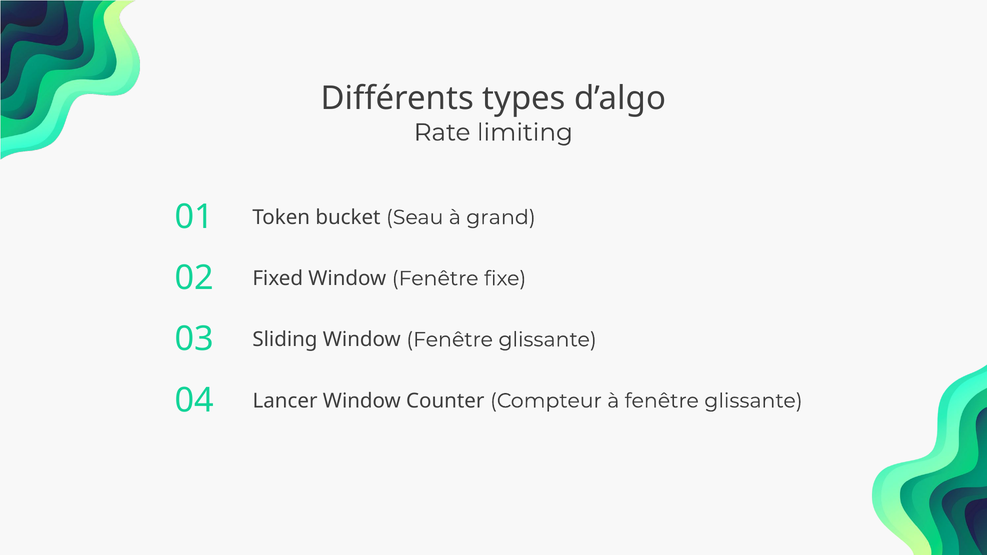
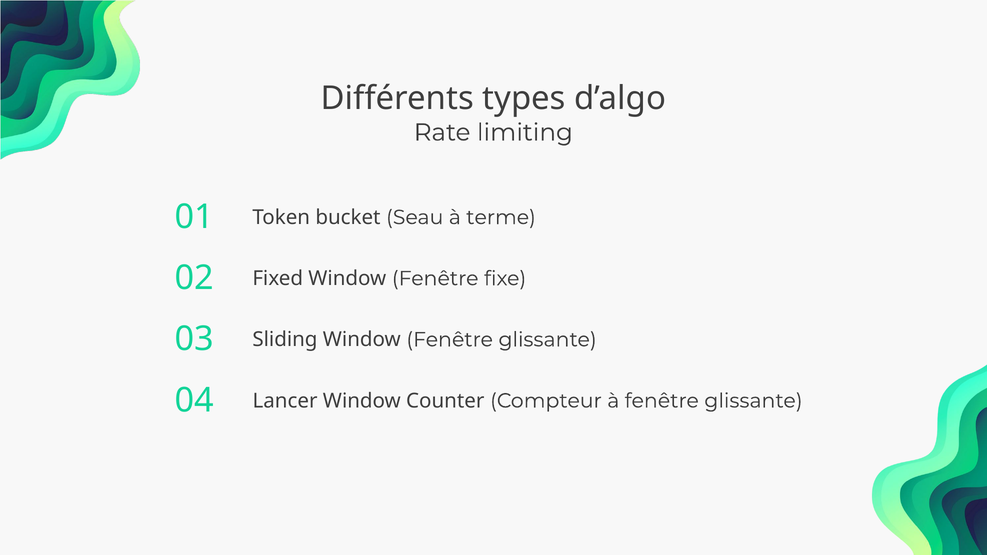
grand: grand -> terme (501, 217)
